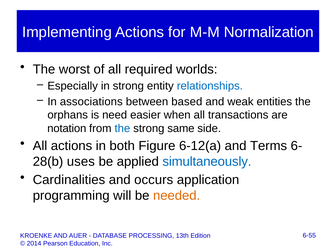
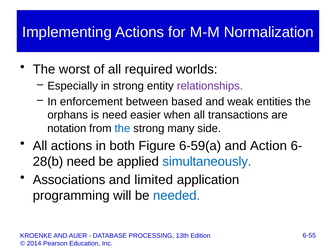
relationships colour: blue -> purple (210, 86)
associations: associations -> enforcement (91, 102)
same: same -> many (181, 128)
6-12(a: 6-12(a -> 6-59(a (200, 146)
Terms: Terms -> Action (268, 146)
uses: uses -> need (81, 161)
Cardinalities: Cardinalities -> Associations (69, 180)
occurs: occurs -> limited (154, 180)
needed colour: orange -> blue (177, 195)
